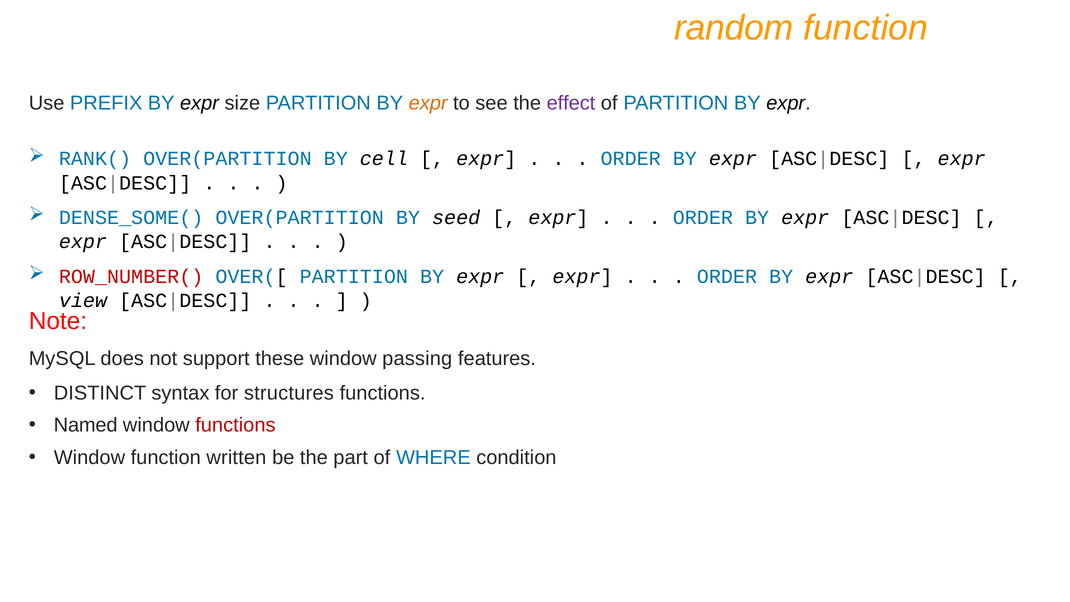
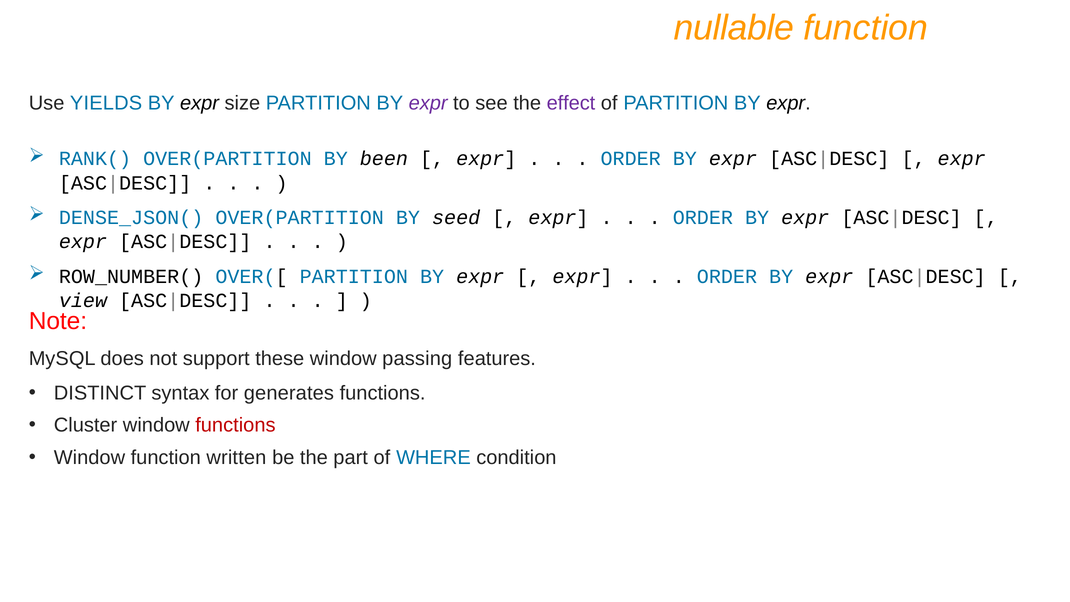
random: random -> nullable (734, 28)
PREFIX: PREFIX -> YIELDS (106, 103)
expr colour: orange -> purple (428, 103)
cell: cell -> been (384, 159)
DENSE_SOME(: DENSE_SOME( -> DENSE_JSON( (131, 218)
ROW_NUMBER( colour: red -> black (131, 276)
structures: structures -> generates (289, 393)
Named: Named -> Cluster (86, 425)
